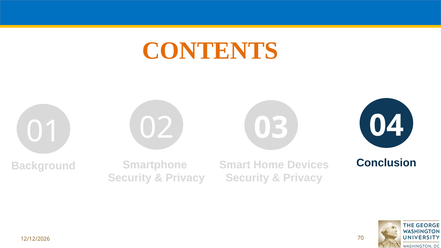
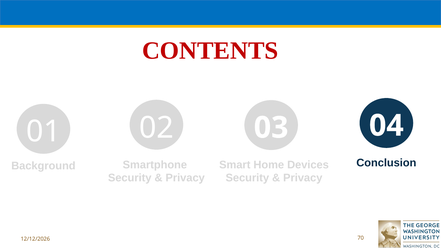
CONTENTS colour: orange -> red (210, 51)
